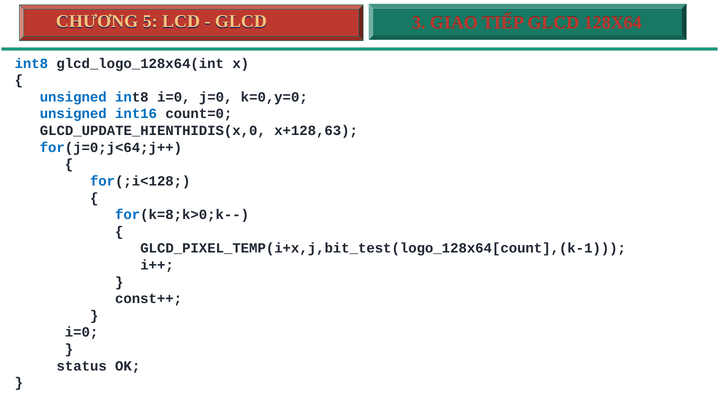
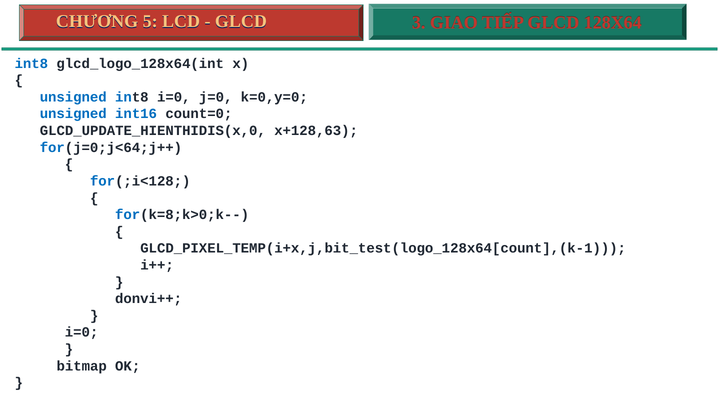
const++: const++ -> donvi++ (149, 298)
status: status -> bitmap (82, 365)
